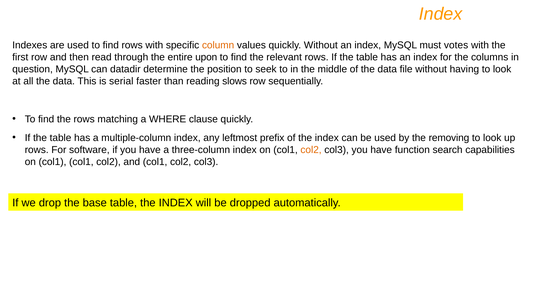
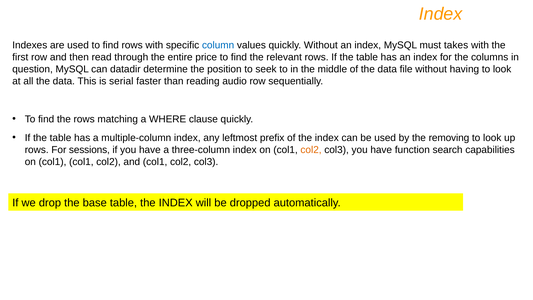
column colour: orange -> blue (218, 45)
votes: votes -> takes (456, 45)
upon: upon -> price (206, 57)
slows: slows -> audio (235, 81)
software: software -> sessions (89, 150)
